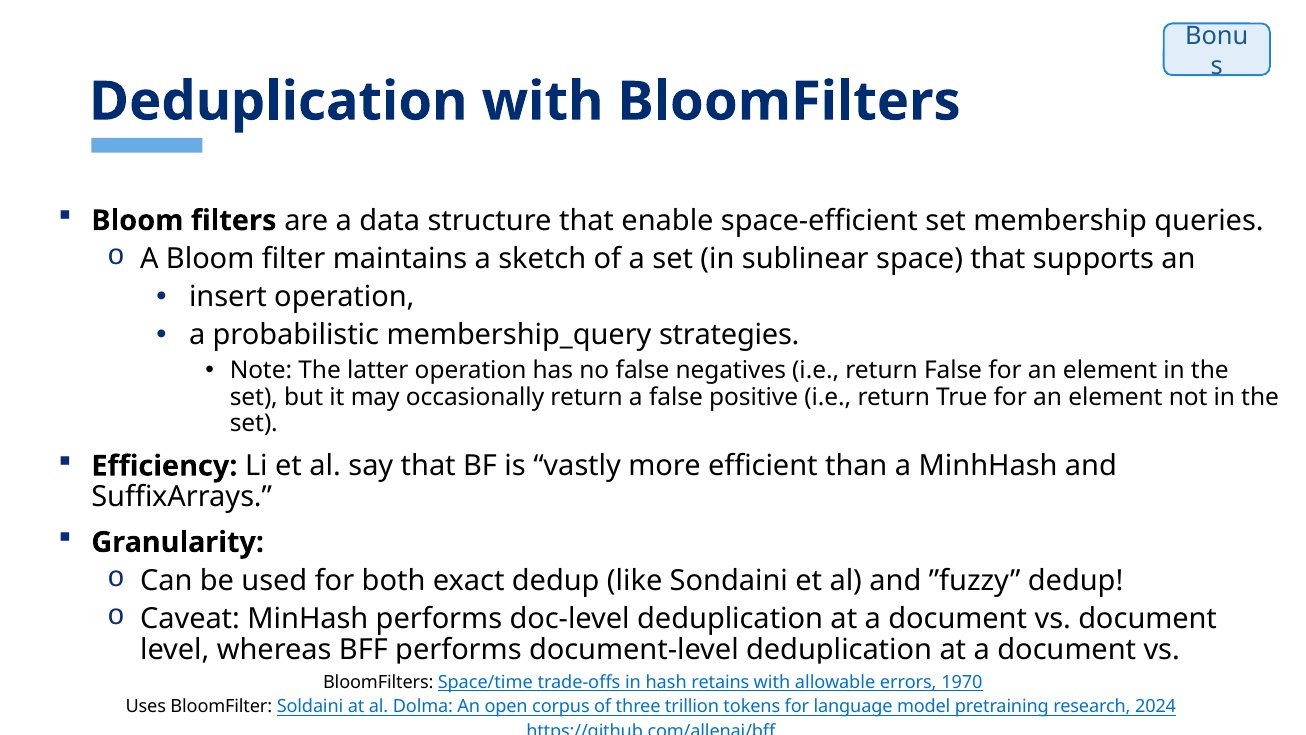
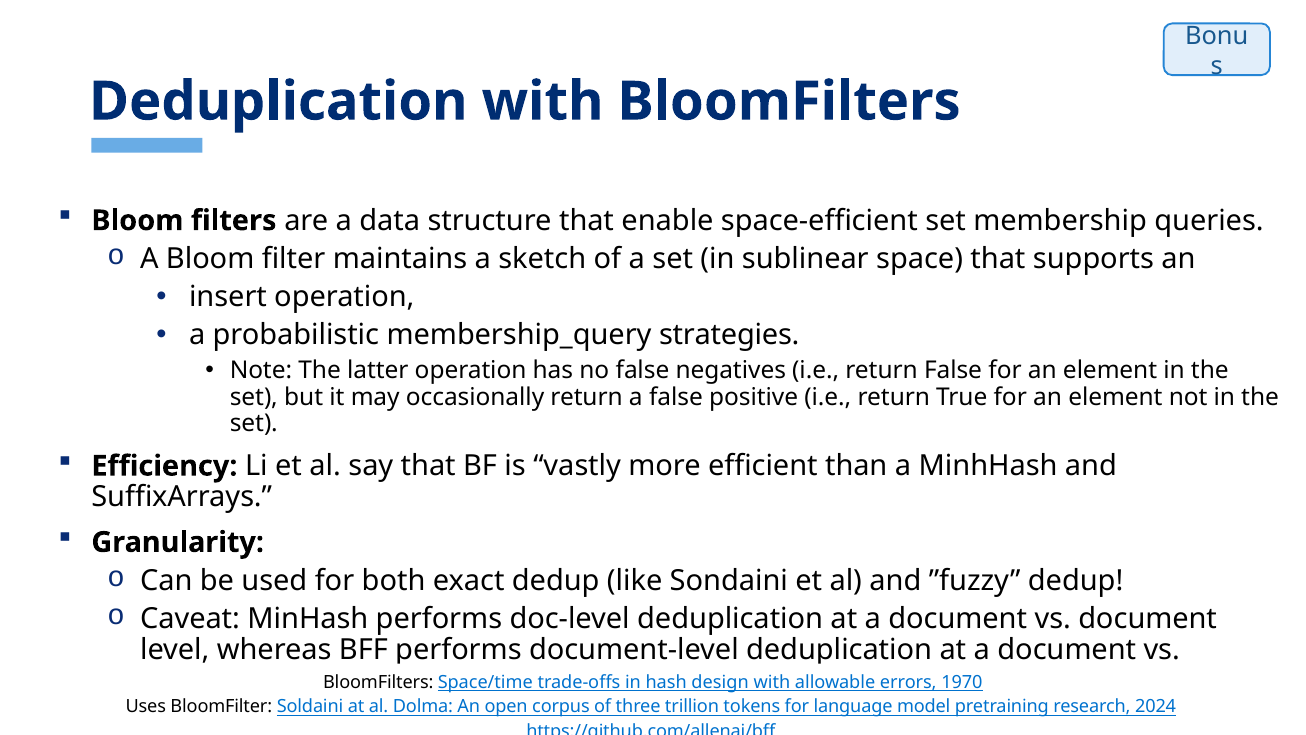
retains: retains -> design (720, 682)
